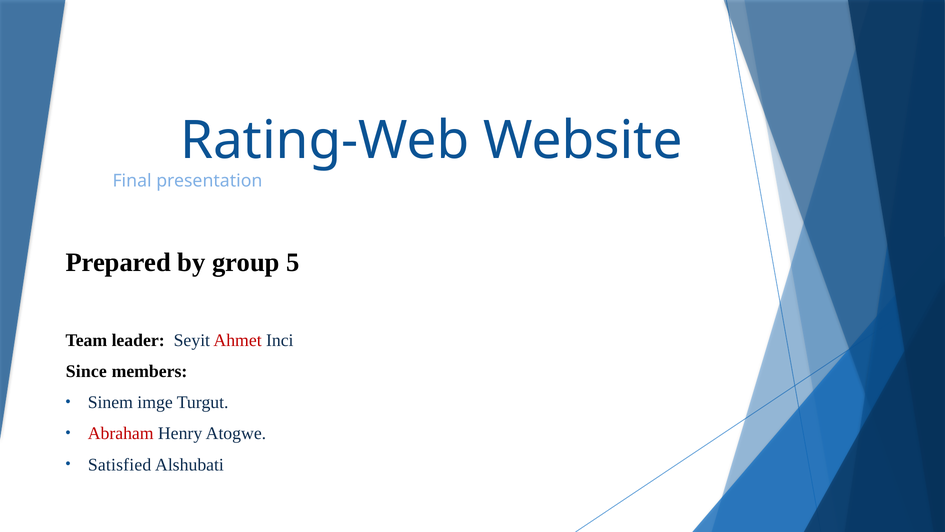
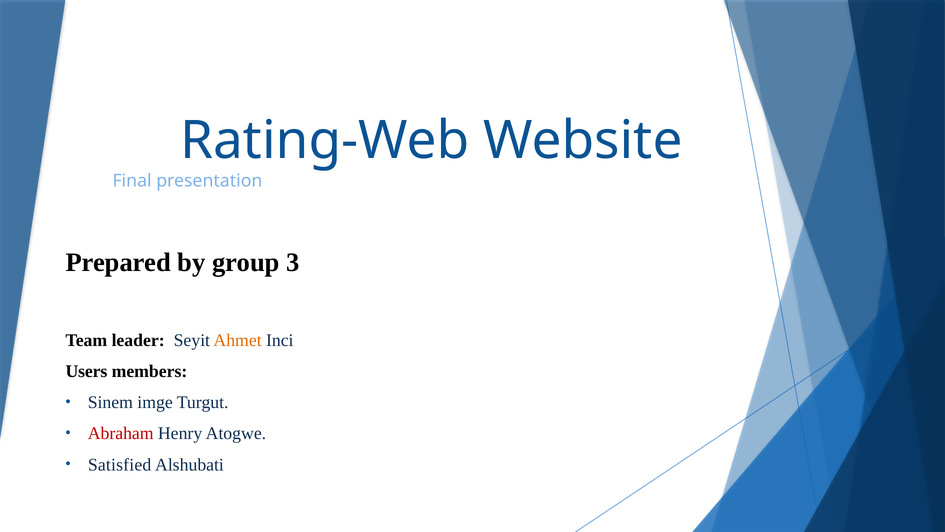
5: 5 -> 3 (293, 262)
Ahmet colour: red -> orange (238, 340)
Since: Since -> Users (86, 371)
